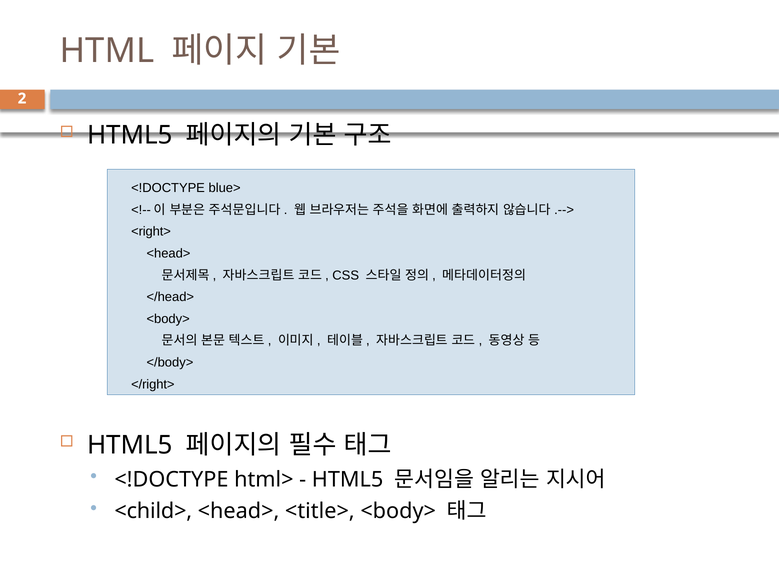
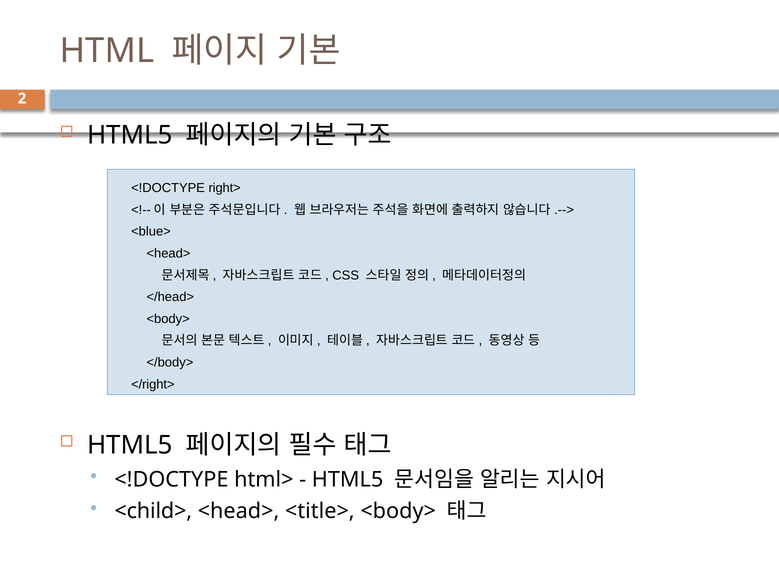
blue>: blue> -> right> (225, 188)
<right>: <right> -> <blue> (151, 232)
